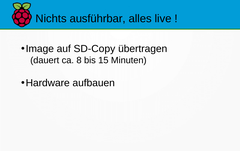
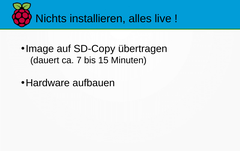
ausführbar: ausführbar -> installieren (98, 19)
8: 8 -> 7 (79, 60)
